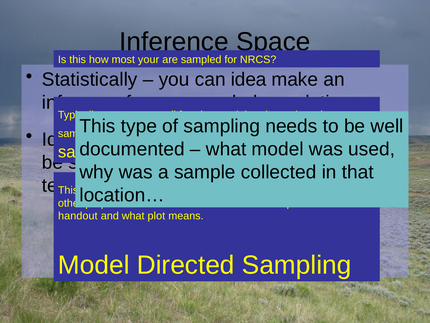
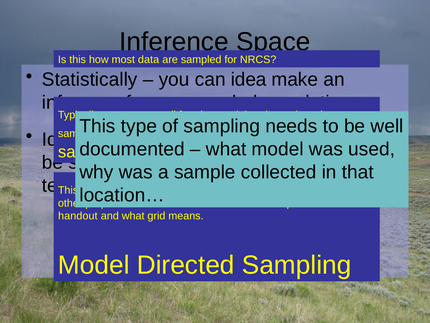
most your: your -> data (149, 59)
plot: plot -> grid (156, 216)
